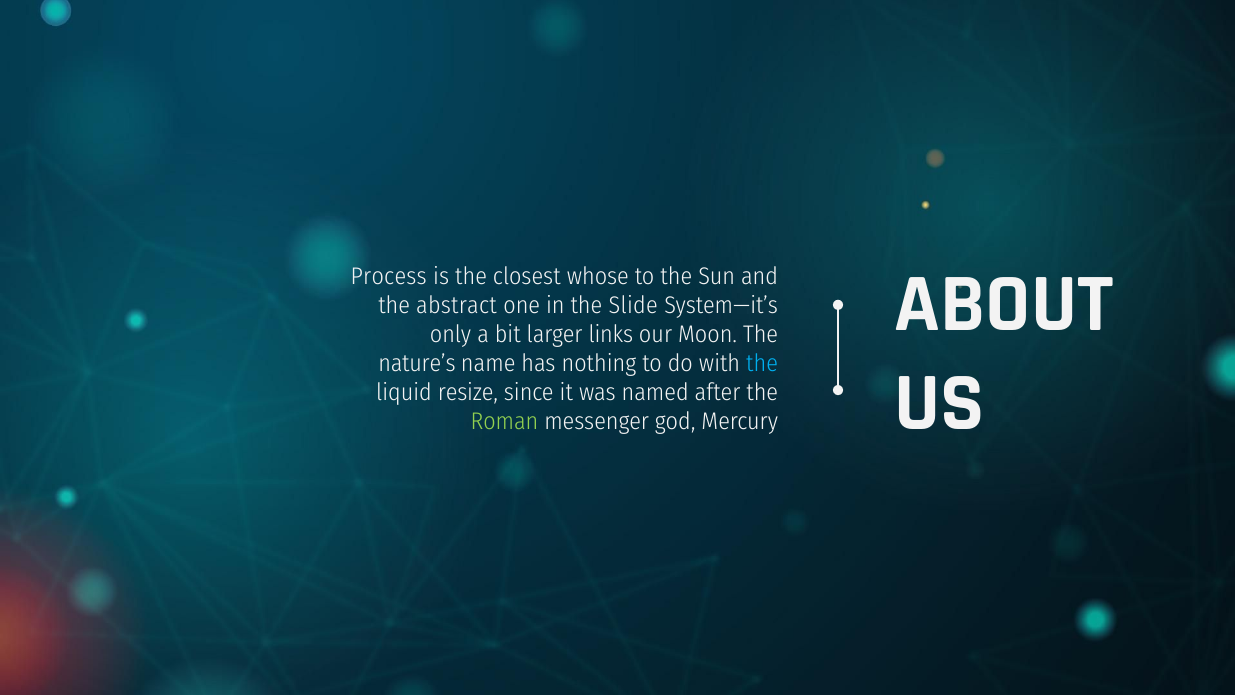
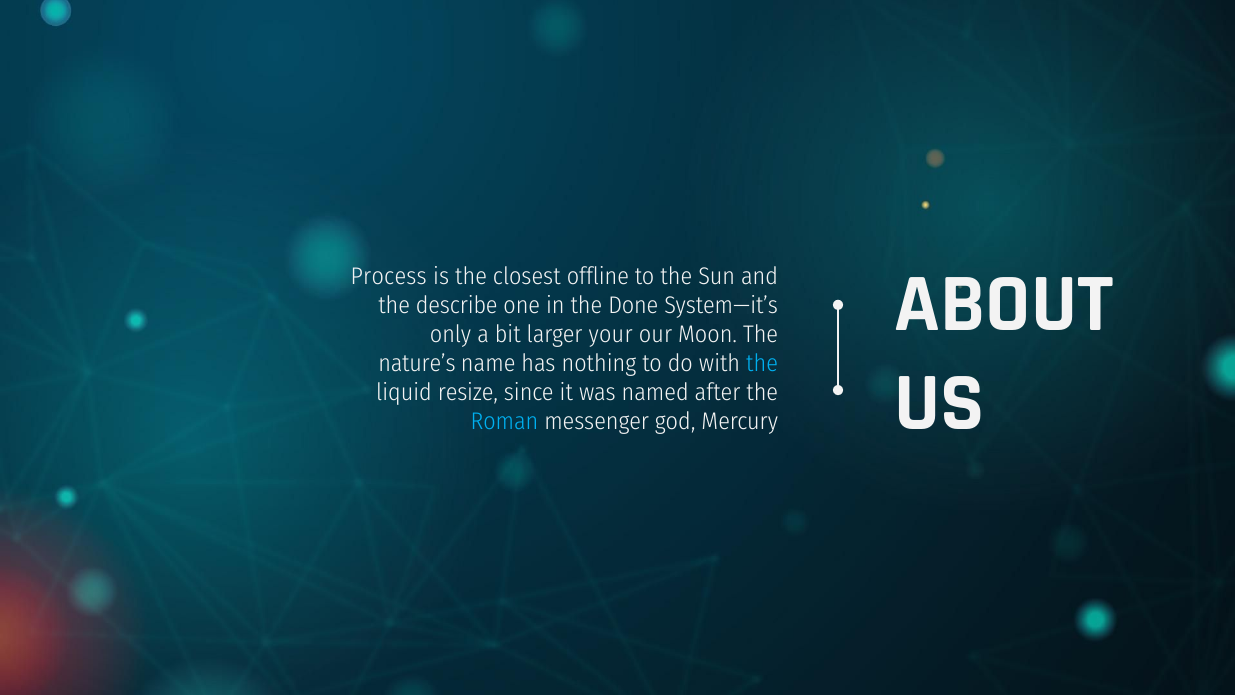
whose: whose -> offline (598, 277)
abstract: abstract -> describe (457, 306)
Slide: Slide -> Done (633, 306)
links: links -> your (611, 335)
Roman colour: light green -> light blue (505, 421)
